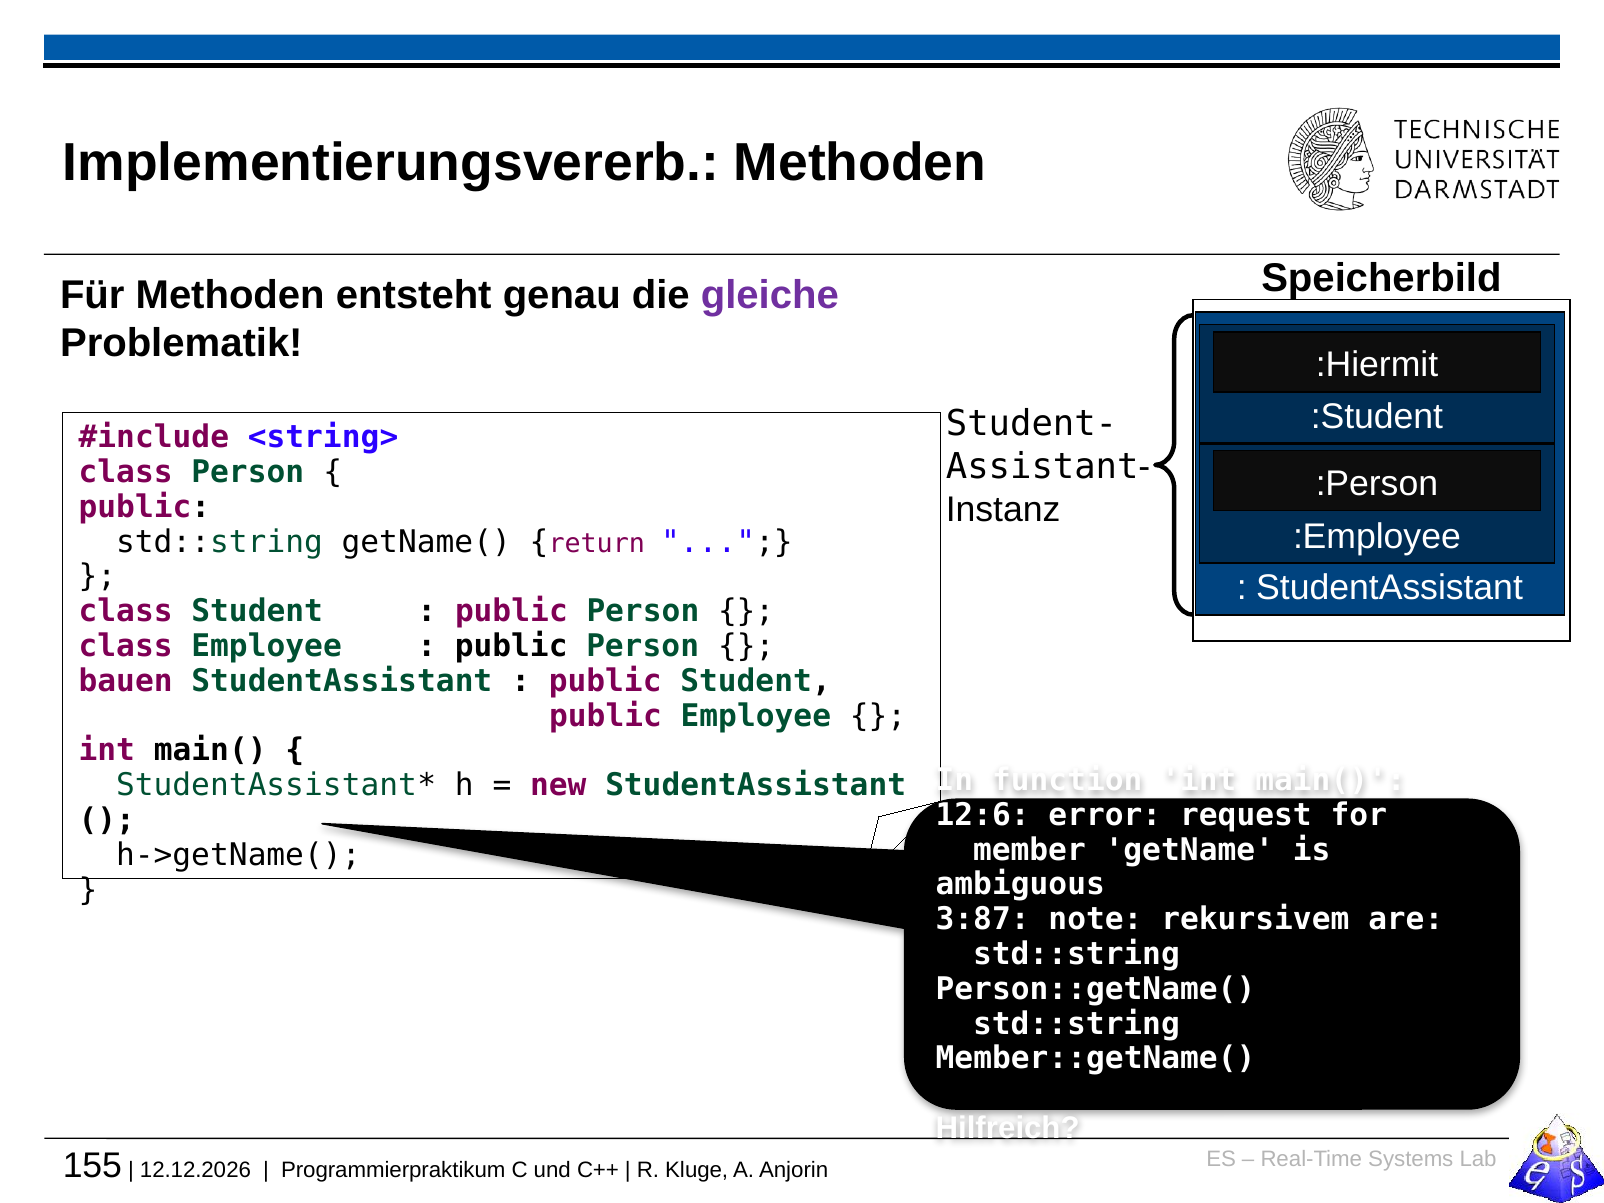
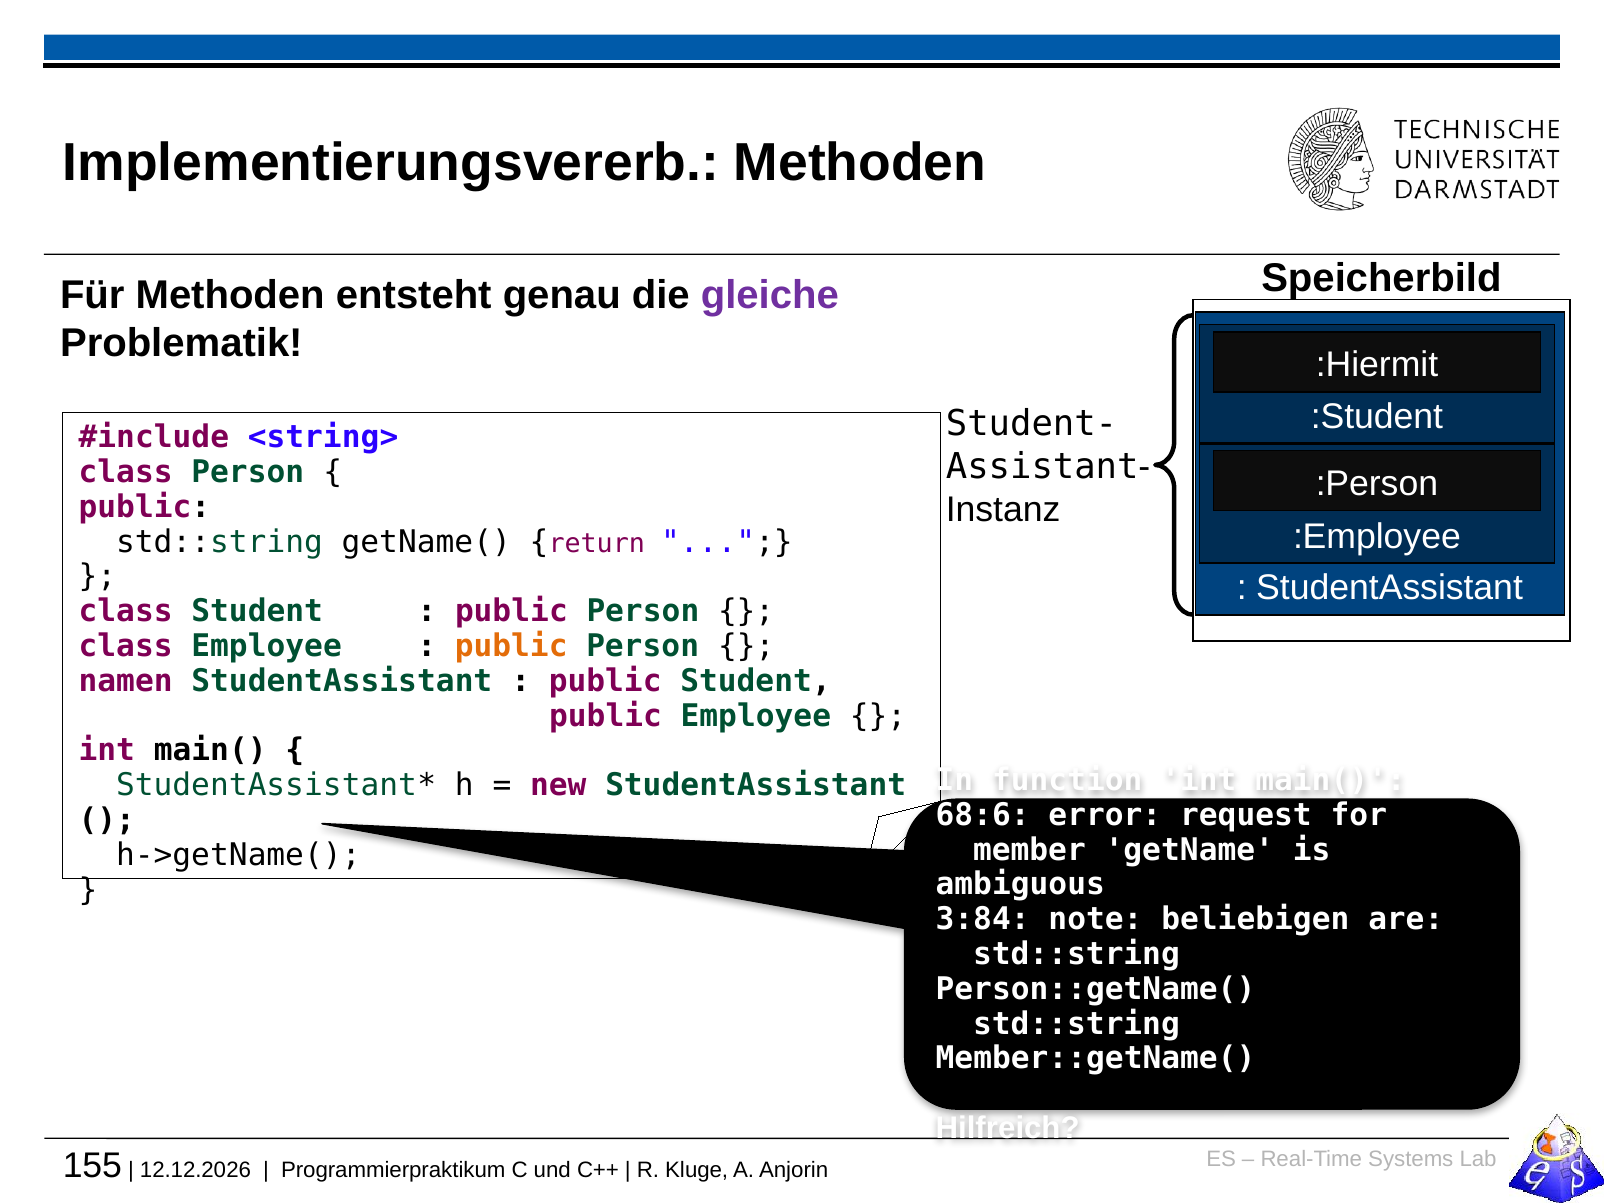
public colour: black -> orange (511, 646)
bauen: bauen -> namen (126, 681)
12:6: 12:6 -> 68:6 (983, 815)
3:87: 3:87 -> 3:84 (983, 919)
rekursivem: rekursivem -> beliebigen (1255, 919)
